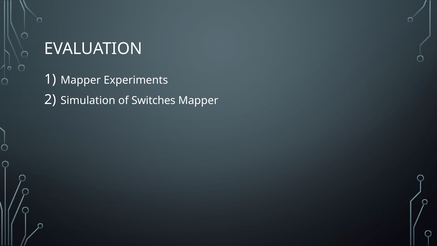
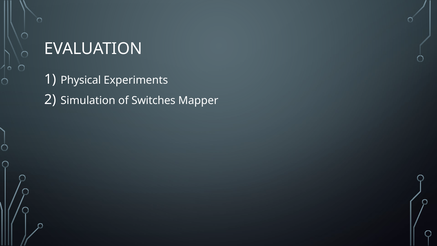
Mapper: Mapper -> Physical (81, 80)
